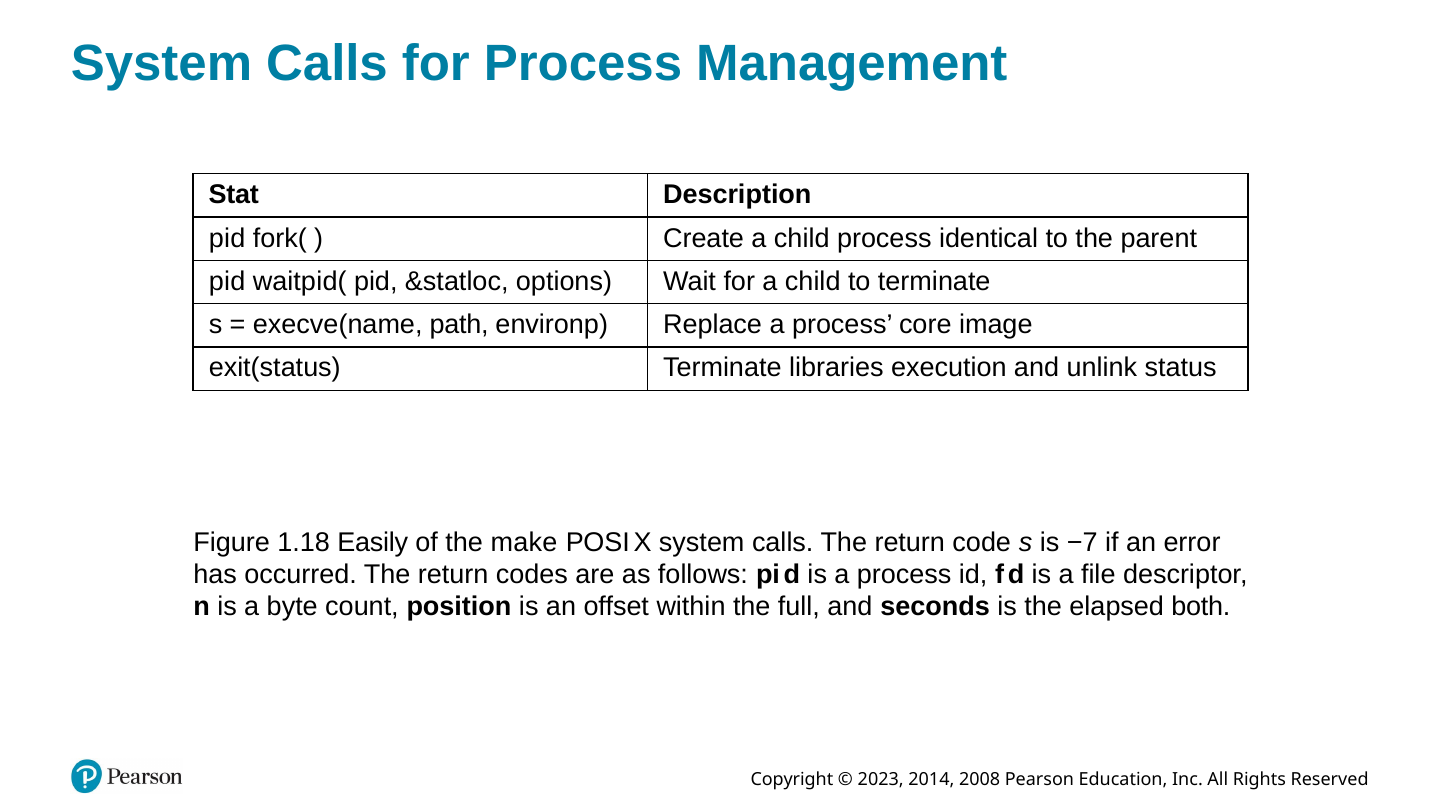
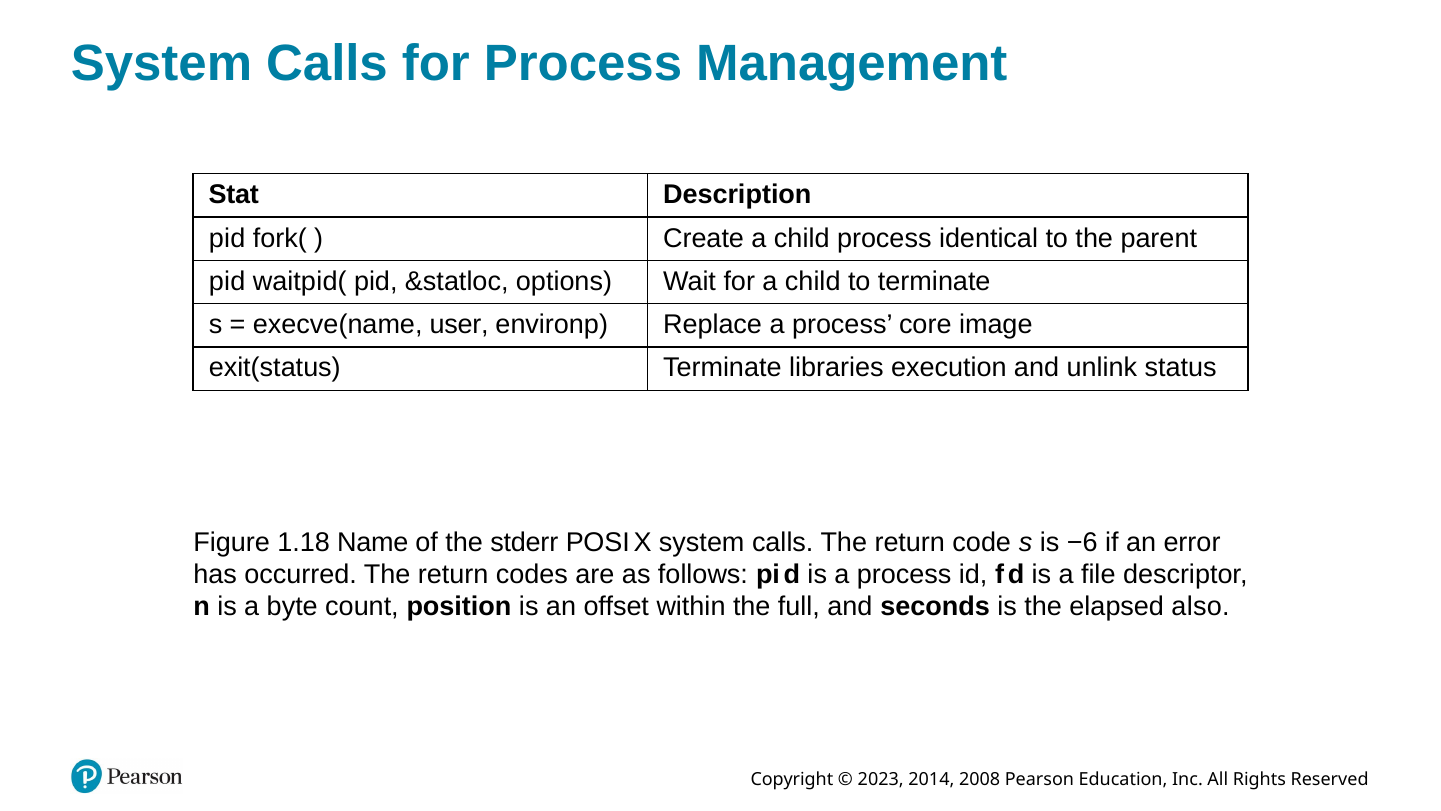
path: path -> user (459, 325)
Easily: Easily -> Name (373, 542)
make: make -> stderr (524, 542)
−7: −7 -> −6 (1082, 542)
both: both -> also (1201, 607)
